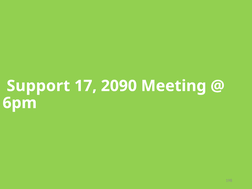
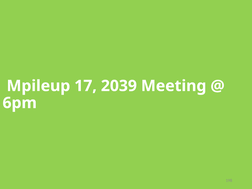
Support: Support -> Mpileup (38, 86)
2090: 2090 -> 2039 (119, 86)
